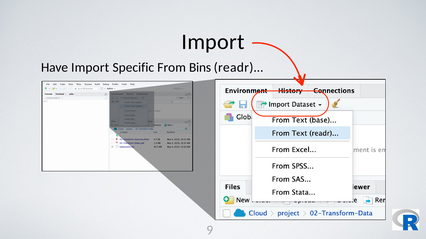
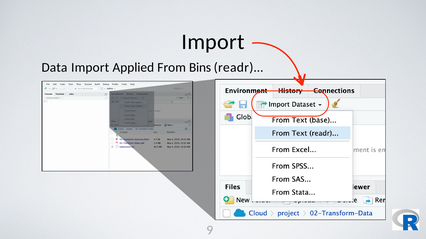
Have: Have -> Data (54, 68)
Specific: Specific -> Applied (133, 68)
